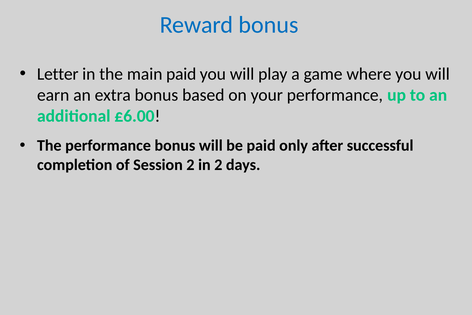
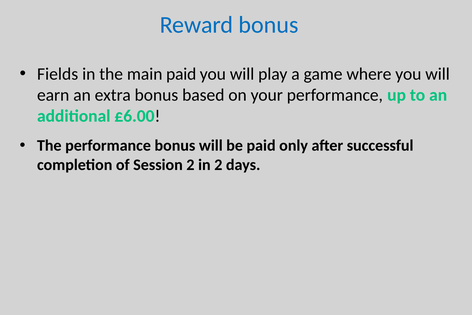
Letter: Letter -> Fields (58, 74)
